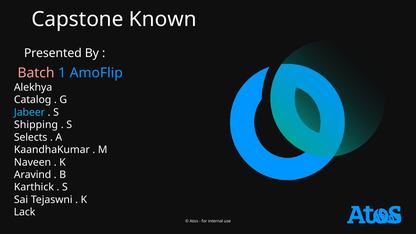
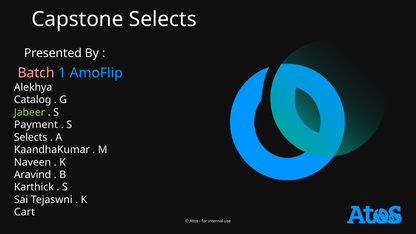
Capstone Known: Known -> Selects (163, 19)
Jabeer colour: light blue -> light green (29, 112)
Shipping: Shipping -> Payment (36, 125)
Lack: Lack -> Cart (24, 212)
